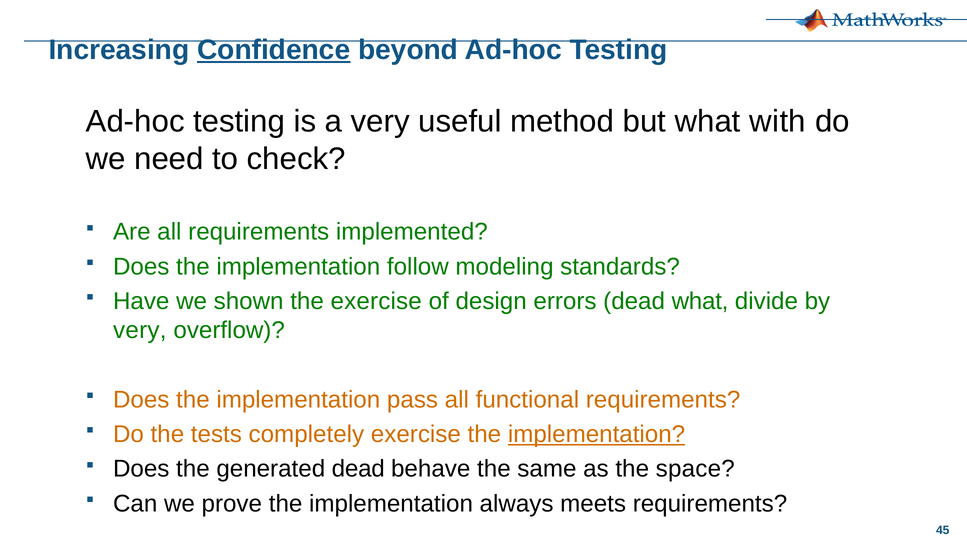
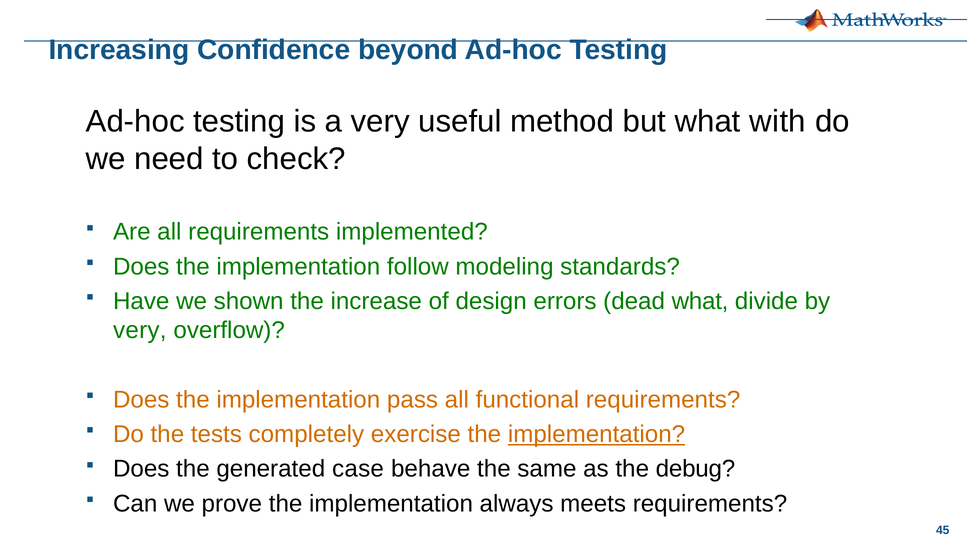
Confidence underline: present -> none (274, 50)
the exercise: exercise -> increase (376, 301)
generated dead: dead -> case (358, 469)
space: space -> debug (695, 469)
